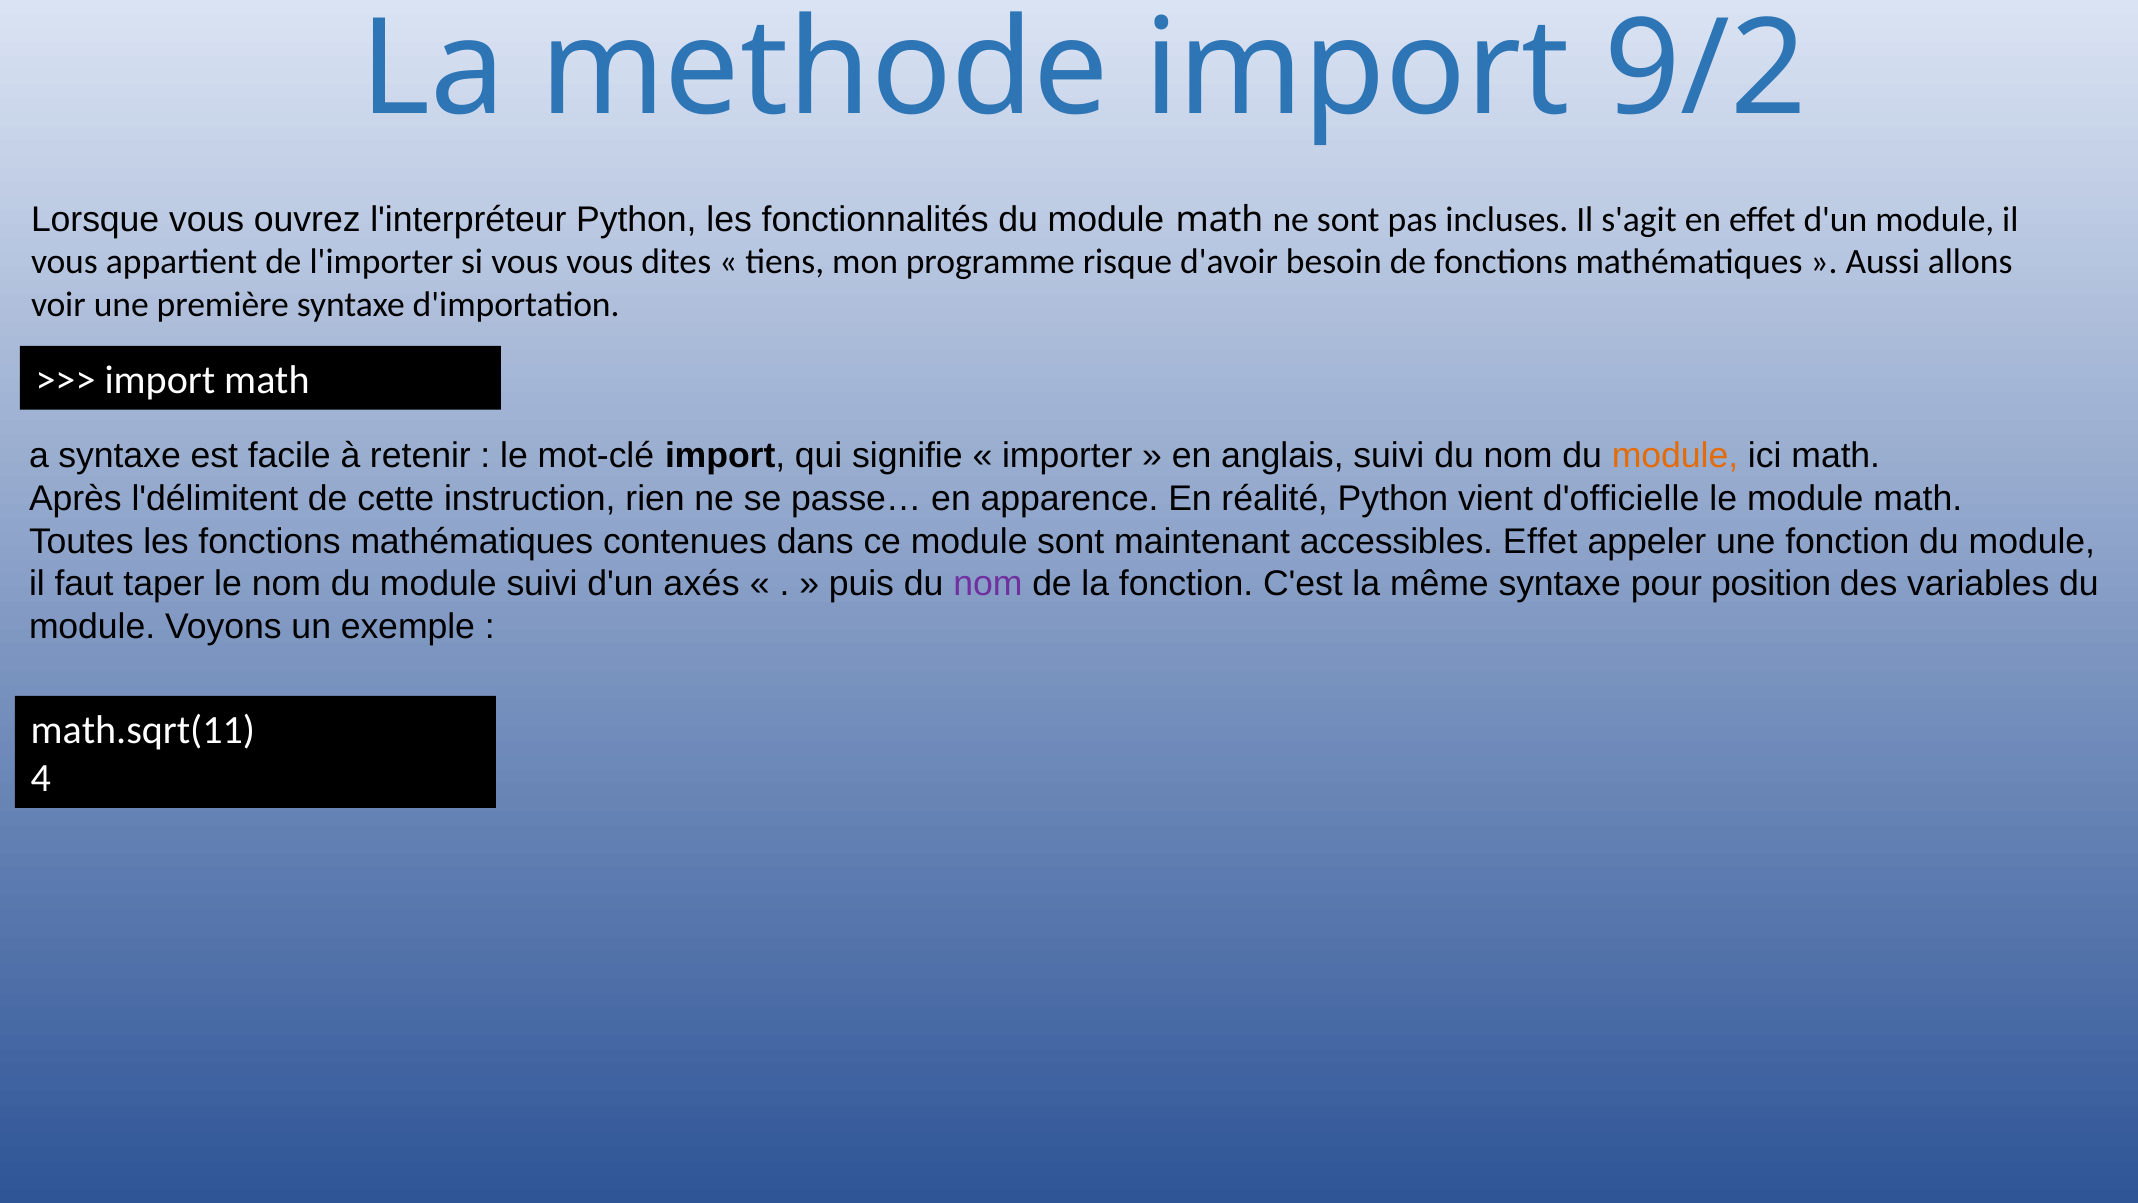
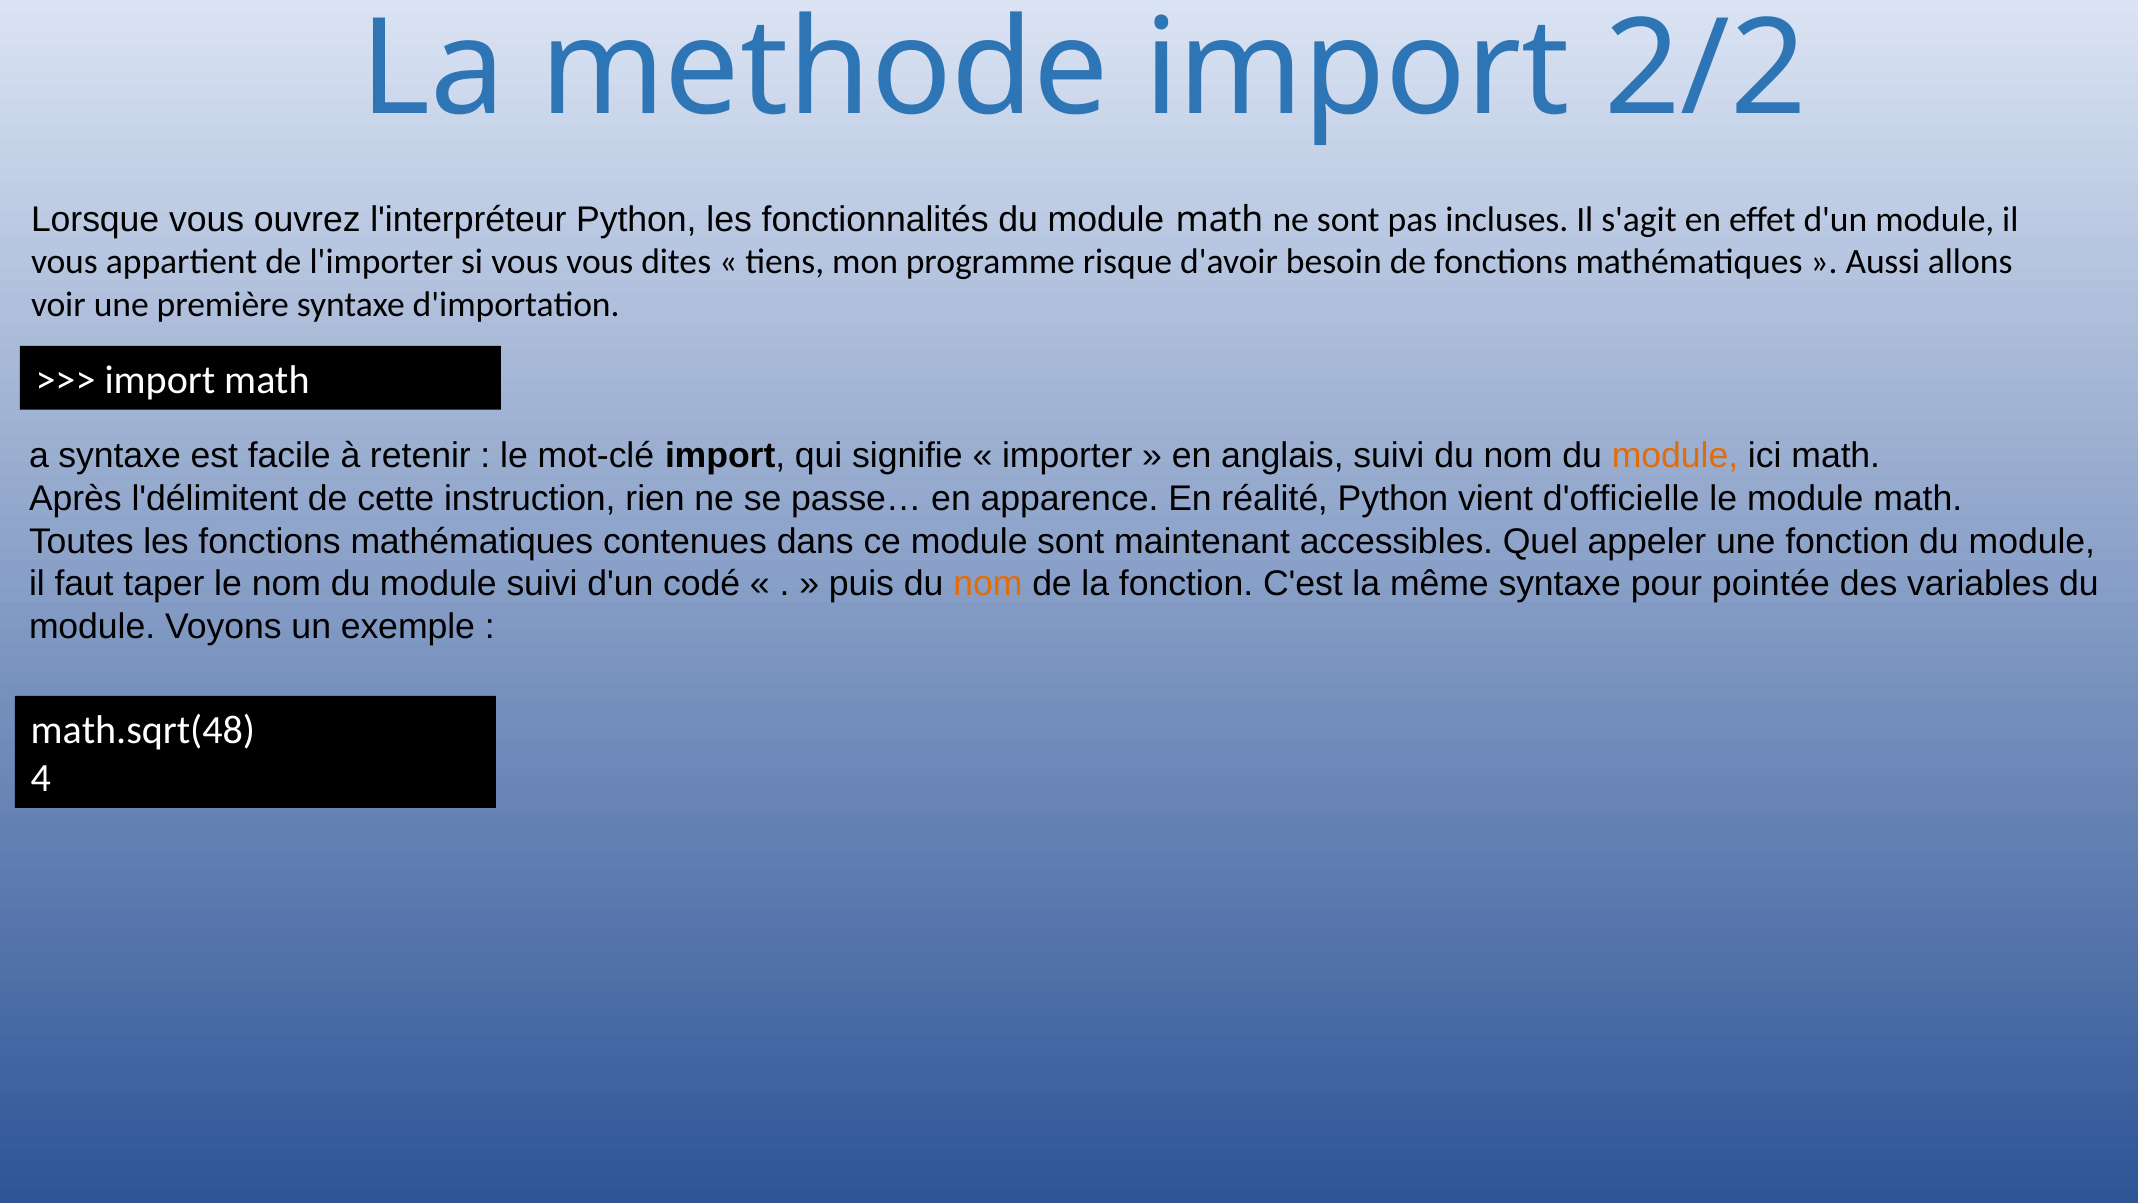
9/2: 9/2 -> 2/2 (1706, 70)
accessibles Effet: Effet -> Quel (1540, 541)
axés: axés -> codé (702, 584)
nom colour: purple -> orange (988, 584)
position: position -> pointée (1771, 584)
math.sqrt(11: math.sqrt(11 -> math.sqrt(48 (143, 730)
